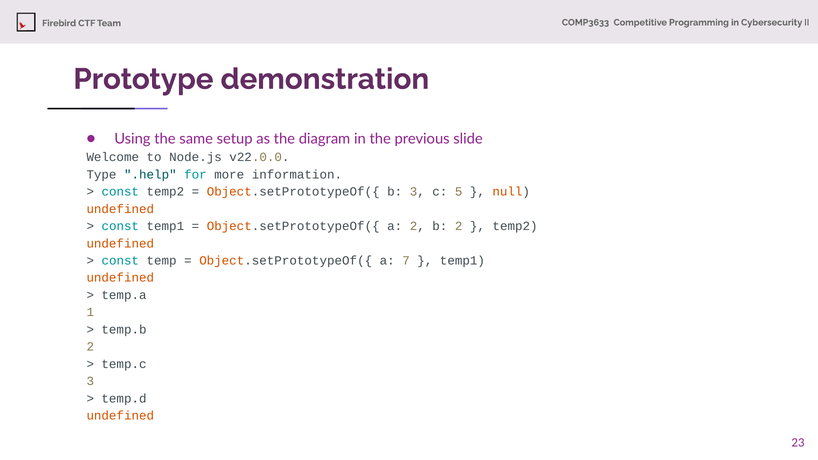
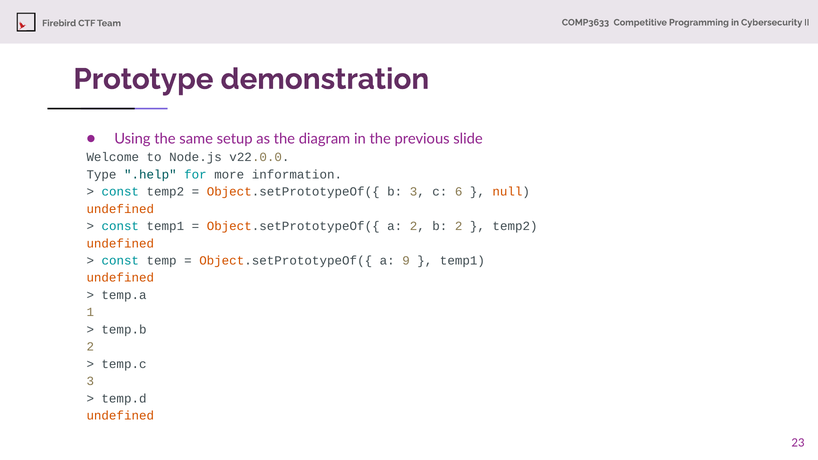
5: 5 -> 6 (459, 192)
7: 7 -> 9 (406, 261)
